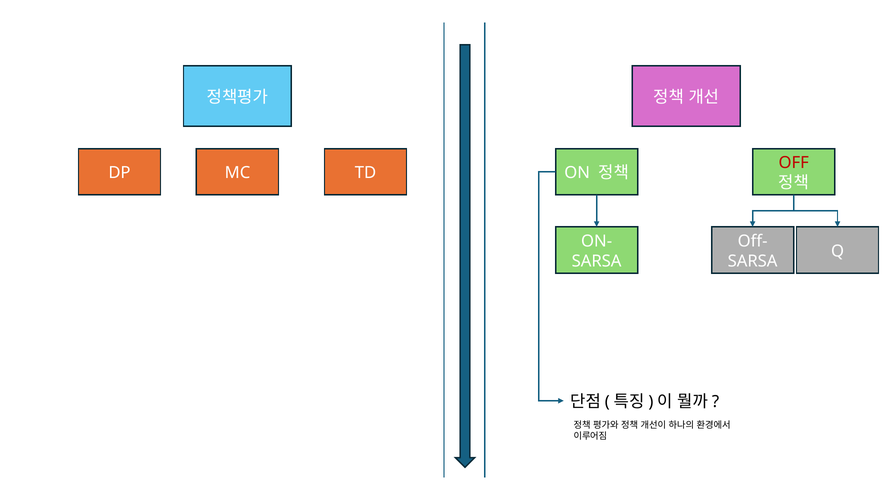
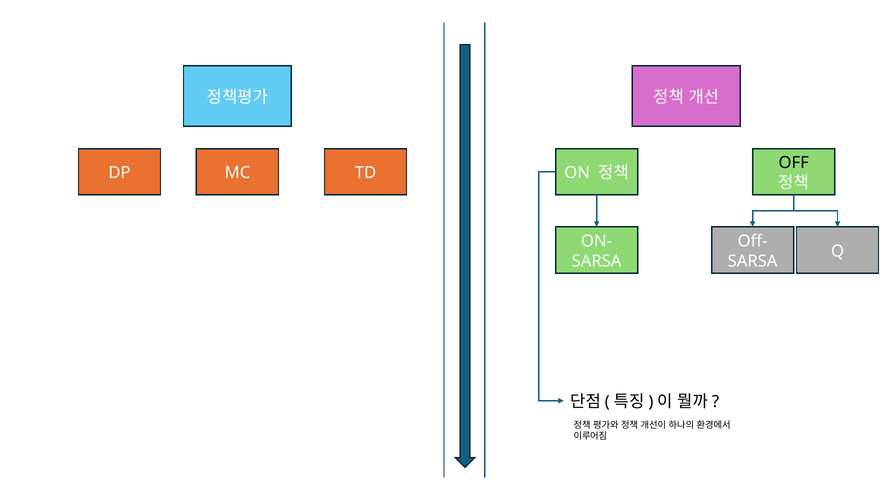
OFF colour: red -> black (794, 163)
